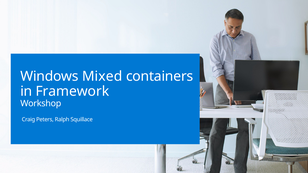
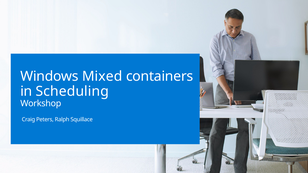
Framework: Framework -> Scheduling (72, 91)
